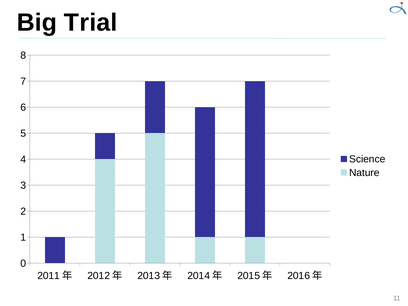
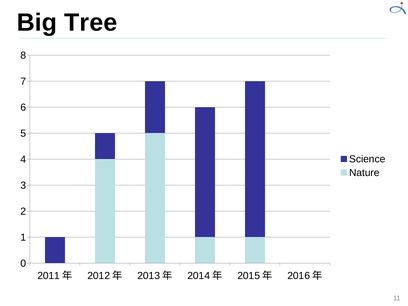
Trial: Trial -> Tree (91, 23)
